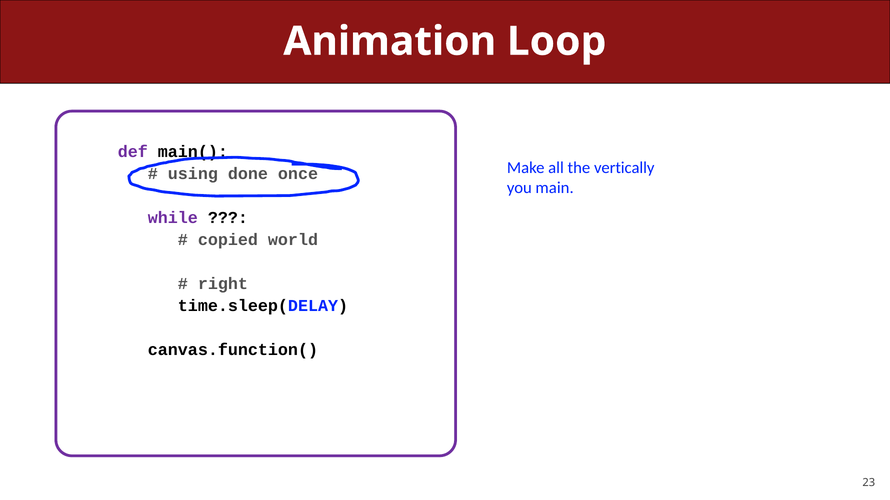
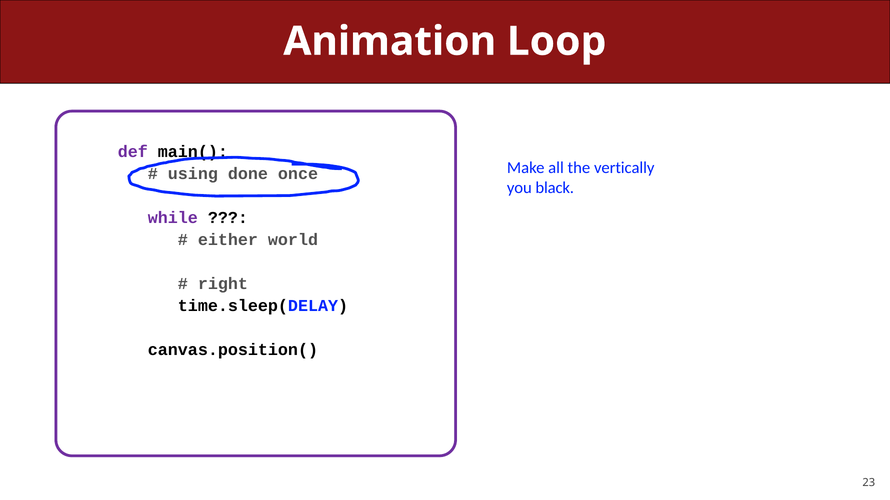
main: main -> black (555, 188)
copied: copied -> either (228, 240)
canvas.function(: canvas.function( -> canvas.position( (233, 350)
